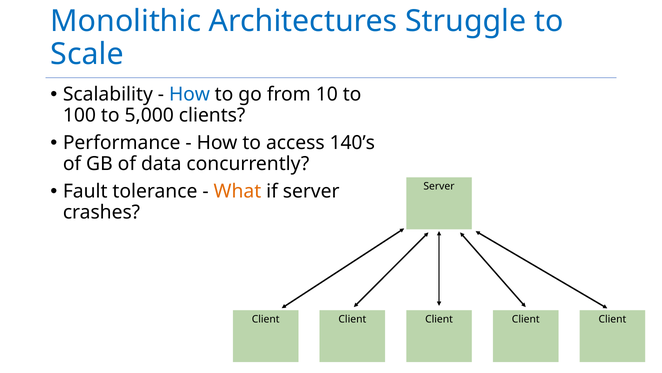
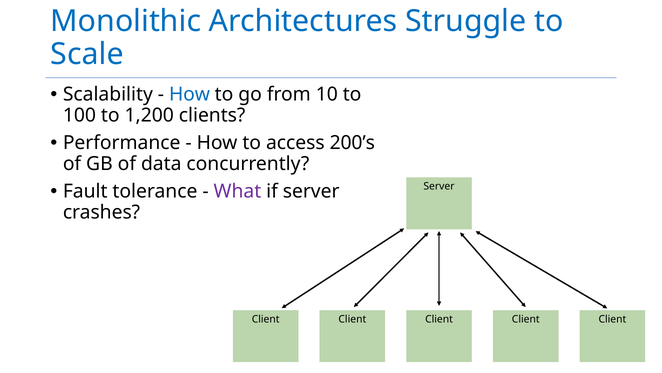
5,000: 5,000 -> 1,200 (149, 115)
140’s: 140’s -> 200’s (352, 143)
What colour: orange -> purple (237, 191)
